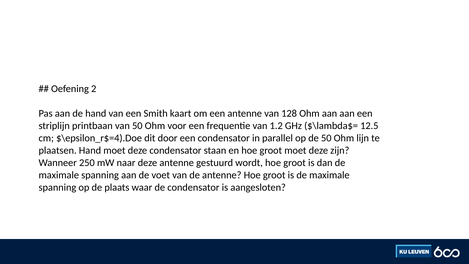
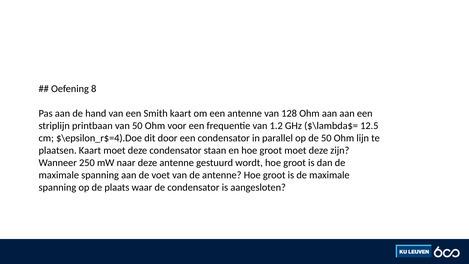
2: 2 -> 8 (94, 89)
plaatsen Hand: Hand -> Kaart (90, 150)
